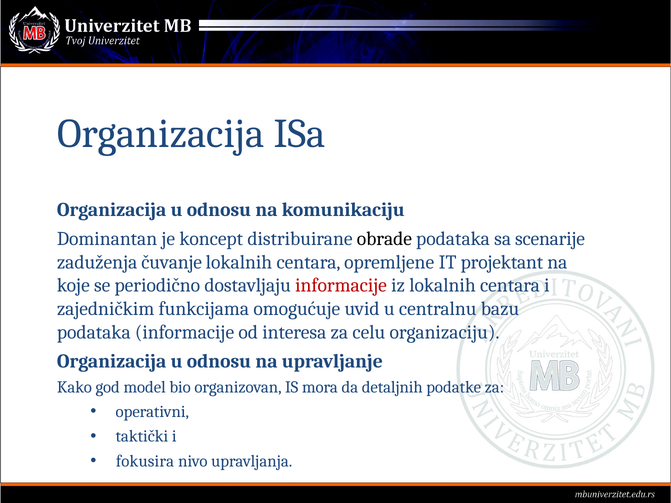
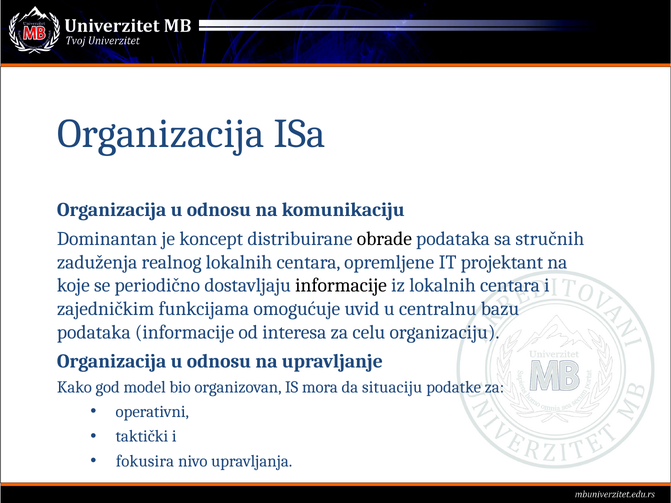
scenarije: scenarije -> stručnih (550, 239)
čuvanje: čuvanje -> realnog (172, 262)
informacije colour: red -> black (341, 286)
detaljnih: detaljnih -> situaciju (392, 387)
